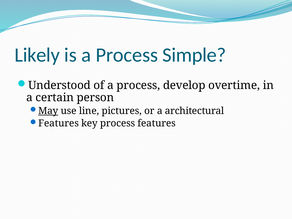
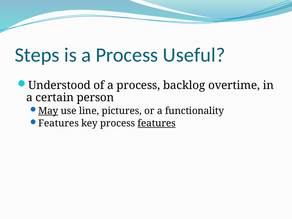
Likely: Likely -> Steps (37, 55)
Simple: Simple -> Useful (194, 55)
develop: develop -> backlog (184, 85)
architectural: architectural -> functionality (195, 111)
features underline: none -> present (157, 123)
